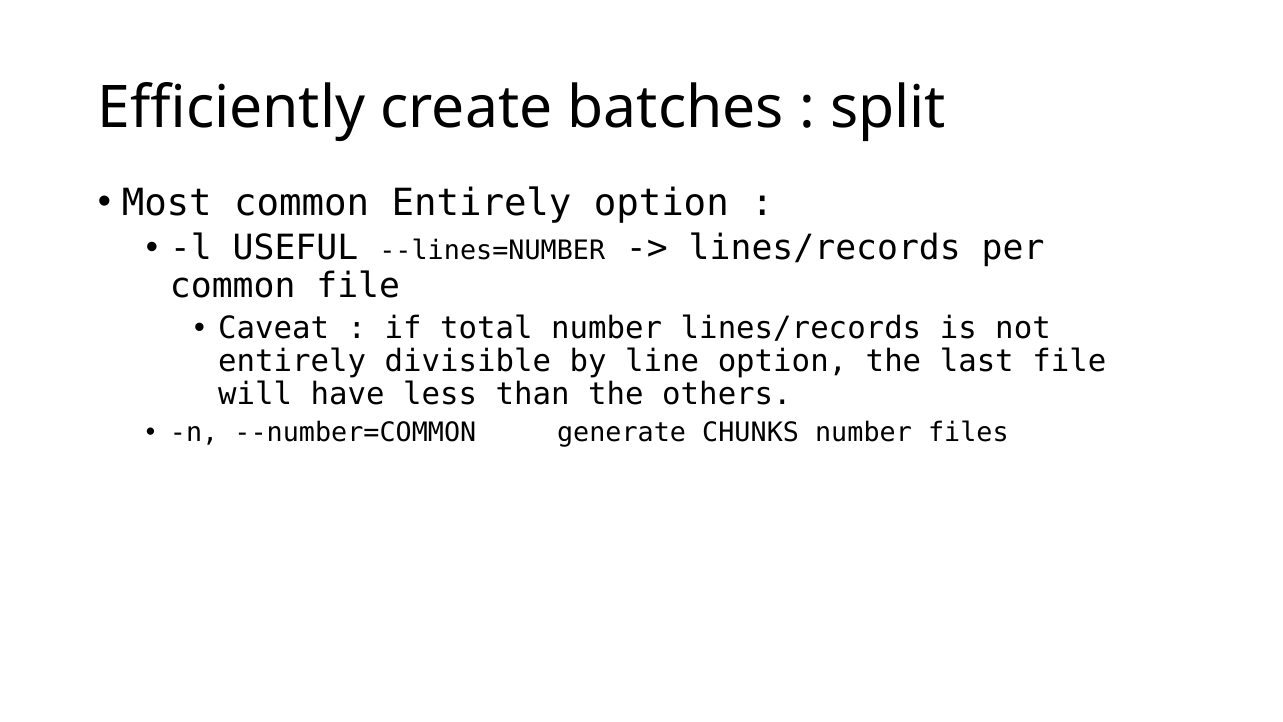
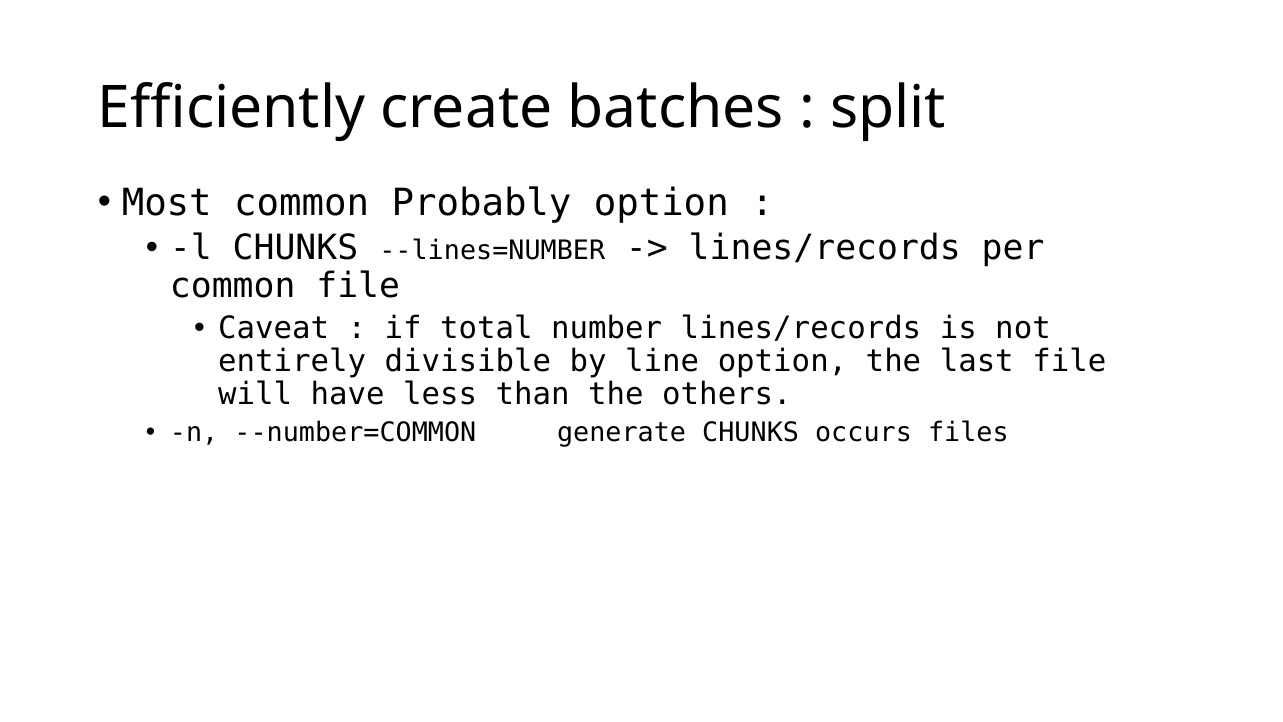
common Entirely: Entirely -> Probably (482, 203)
l USEFUL: USEFUL -> CHUNKS (295, 248)
CHUNKS number: number -> occurs (863, 432)
